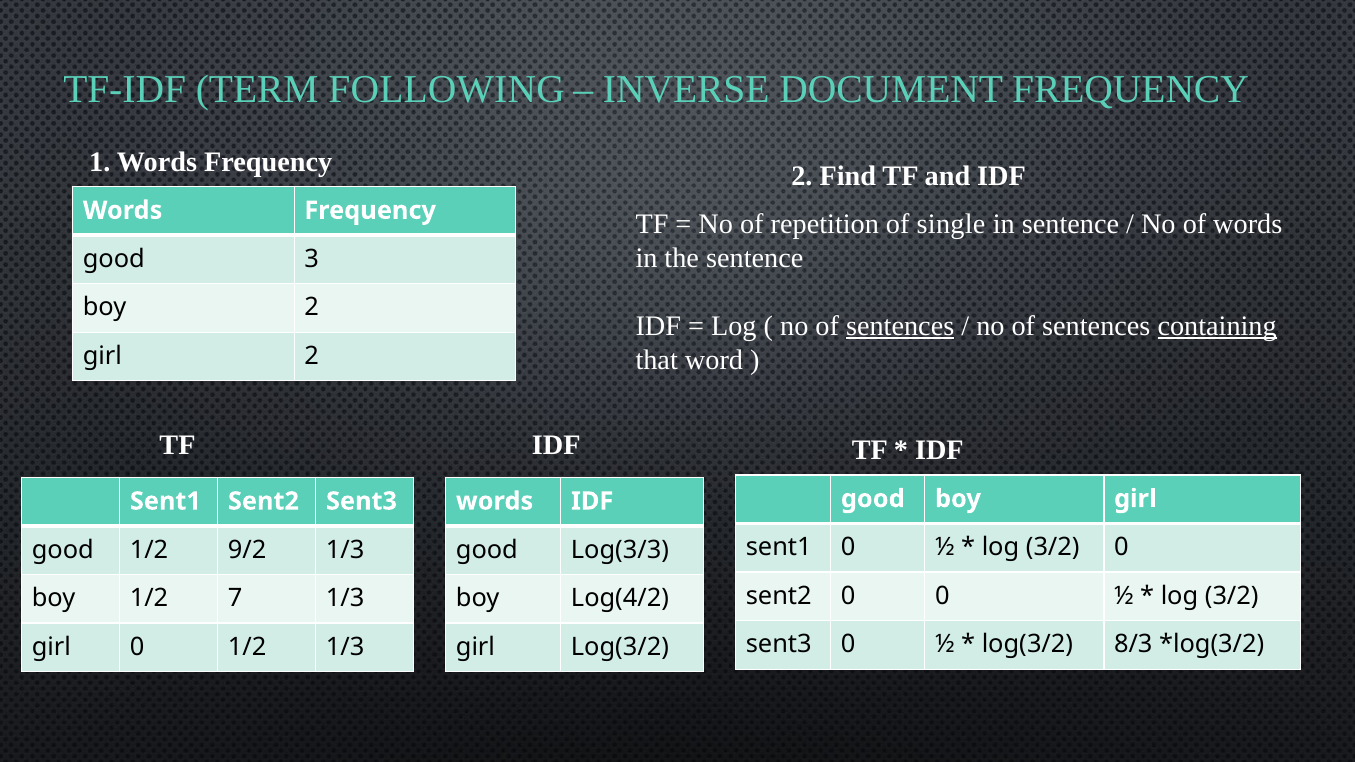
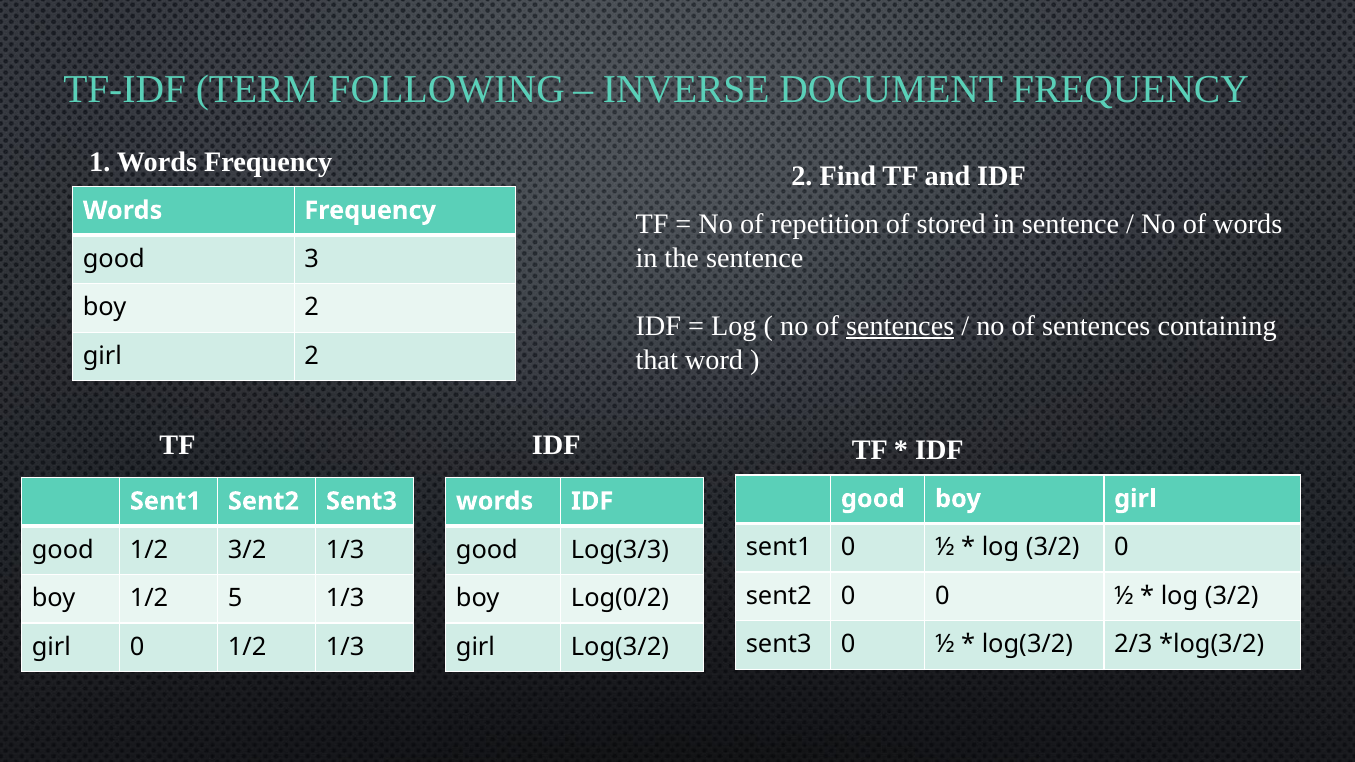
single: single -> stored (951, 224)
containing underline: present -> none (1217, 326)
1/2 9/2: 9/2 -> 3/2 (247, 550)
7: 7 -> 5 (235, 598)
Log(4/2: Log(4/2 -> Log(0/2 (620, 598)
8/3: 8/3 -> 2/3 (1133, 645)
